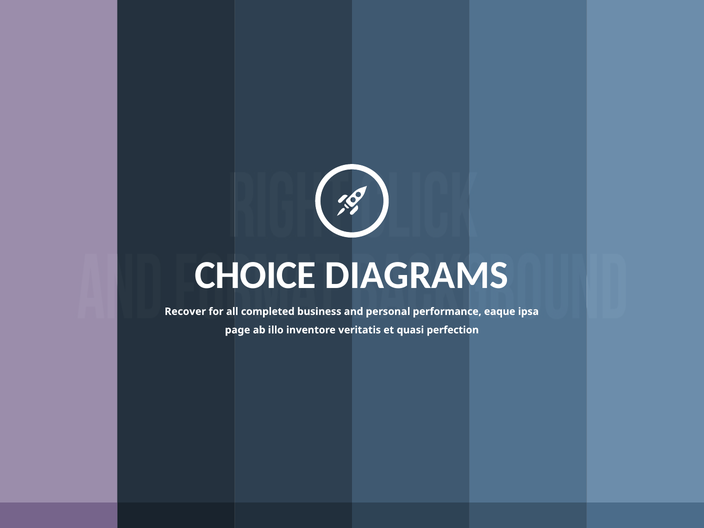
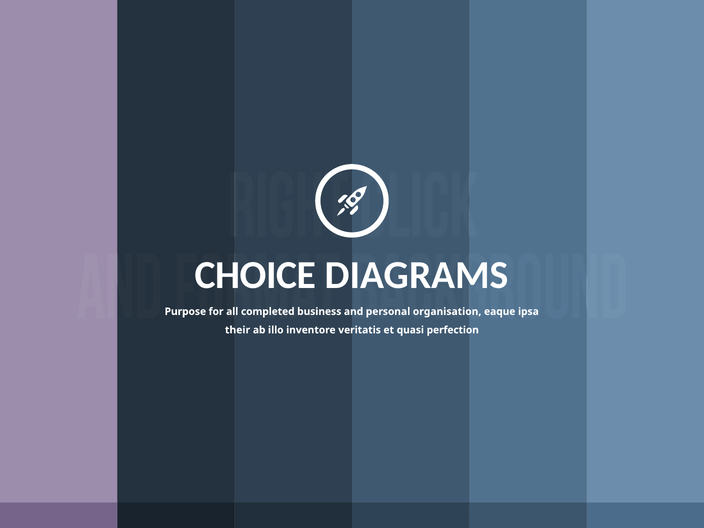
Recover: Recover -> Purpose (185, 312)
performance: performance -> organisation (447, 312)
page: page -> their (238, 330)
